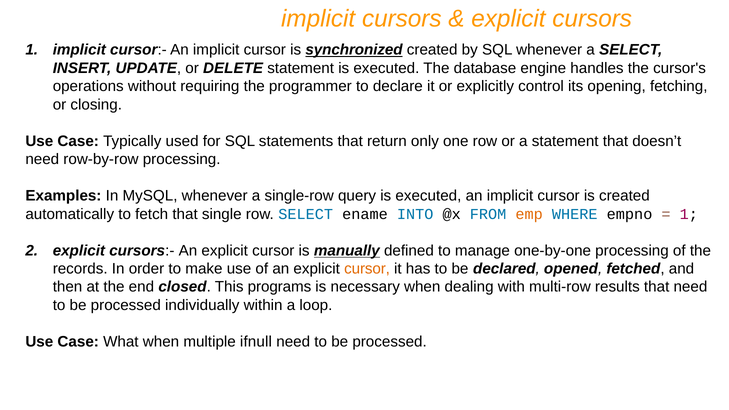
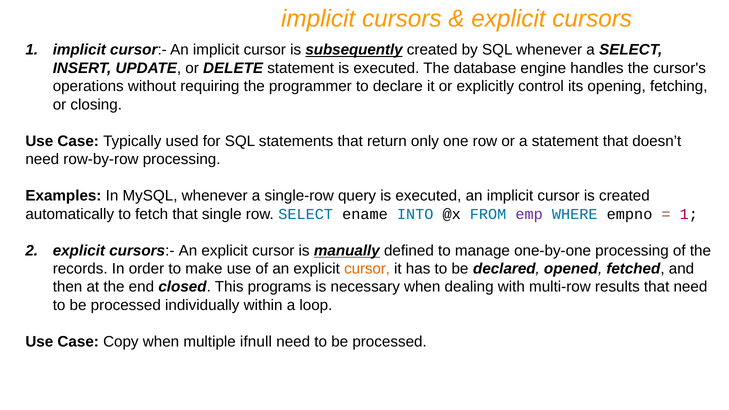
synchronized: synchronized -> subsequently (354, 50)
emp colour: orange -> purple (529, 214)
What: What -> Copy (121, 342)
